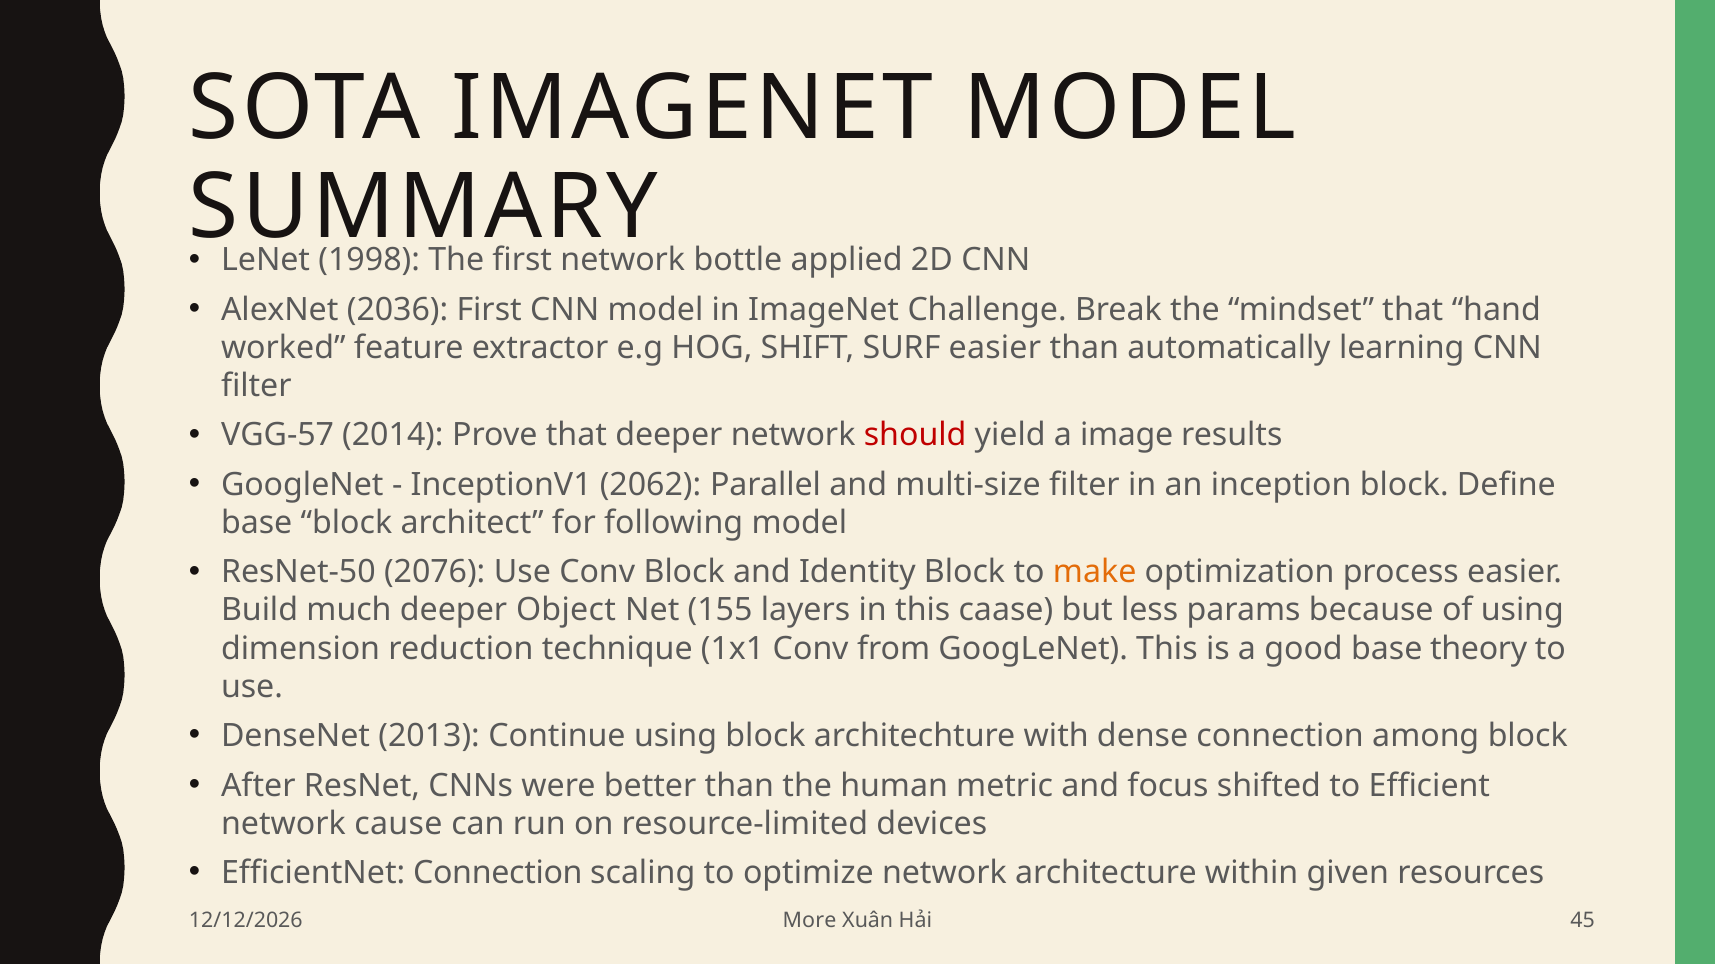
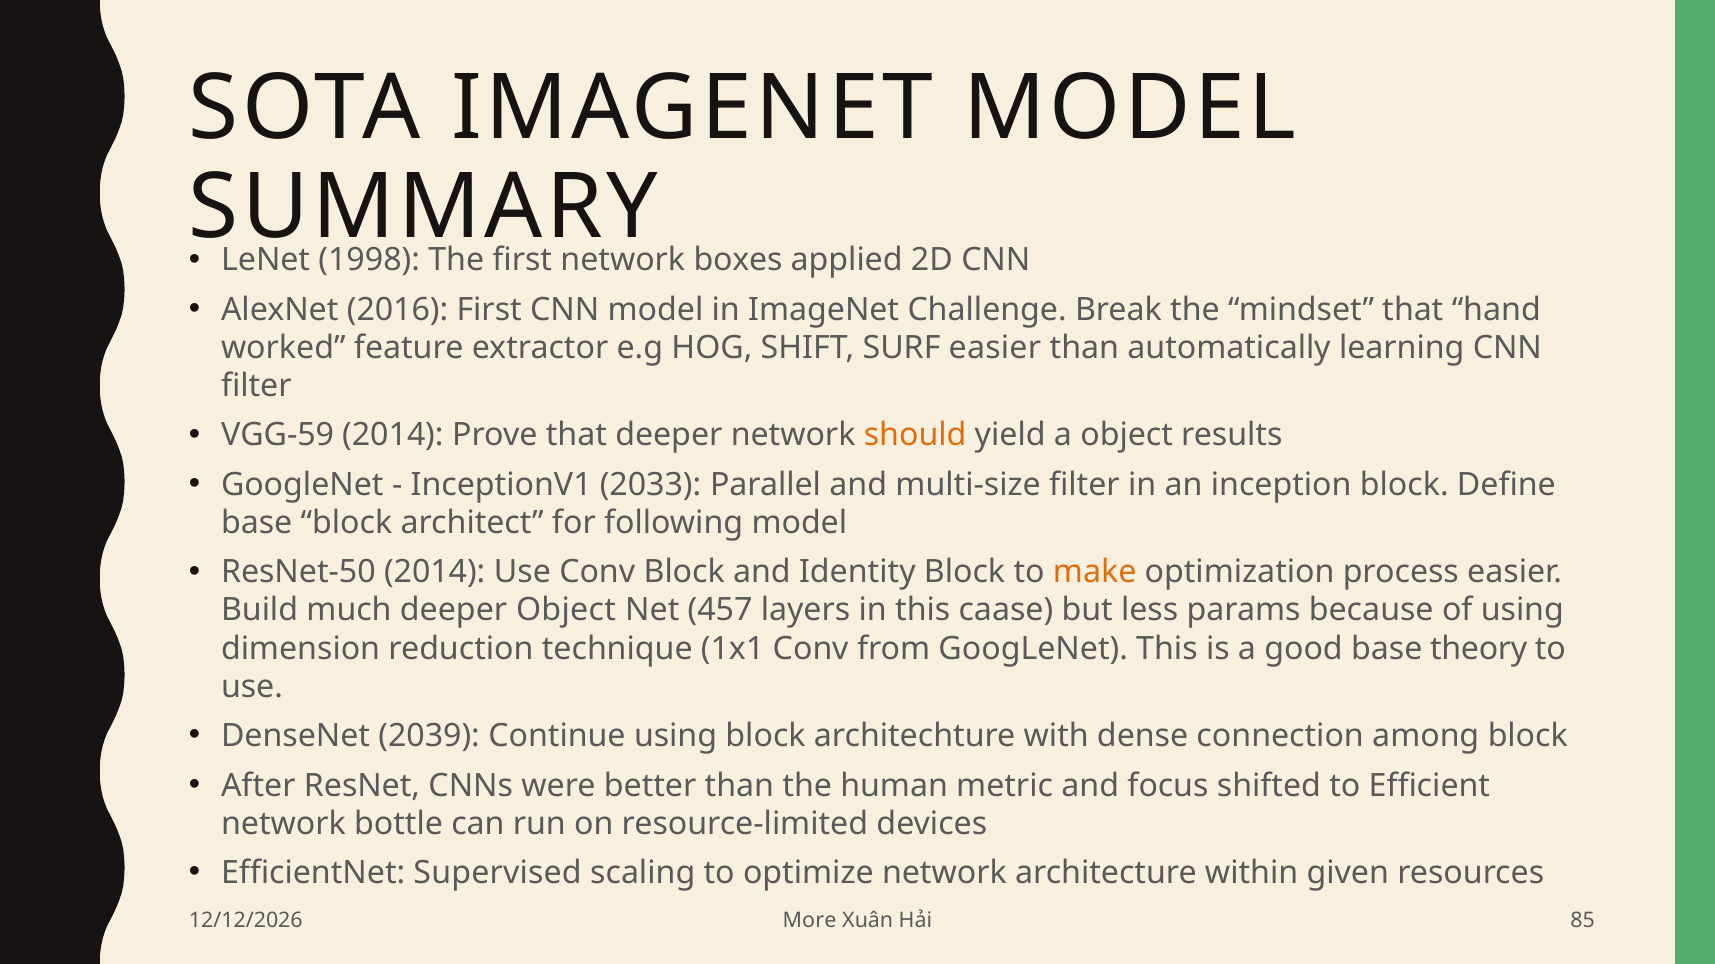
bottle: bottle -> boxes (738, 260)
2036: 2036 -> 2016 (398, 310)
VGG-57: VGG-57 -> VGG-59 (278, 436)
should colour: red -> orange (915, 436)
a image: image -> object (1127, 436)
2062: 2062 -> 2033 (651, 485)
ResNet-50 2076: 2076 -> 2014 (435, 573)
155: 155 -> 457 (720, 611)
2013: 2013 -> 2039 (429, 737)
cause: cause -> bottle (399, 824)
EfficientNet Connection: Connection -> Supervised (498, 874)
45: 45 -> 85 (1583, 921)
